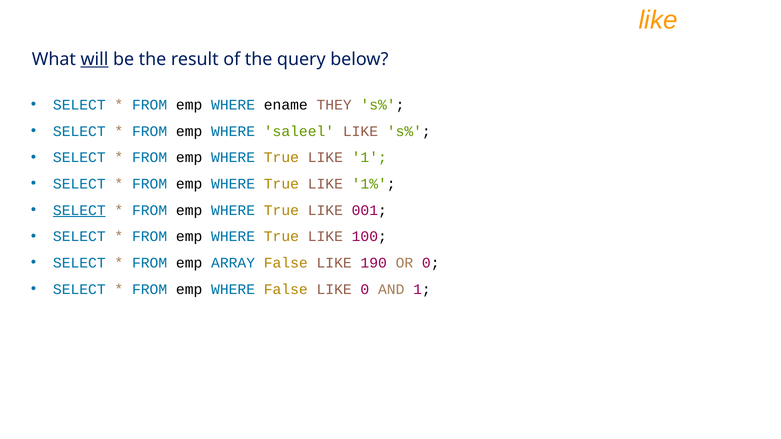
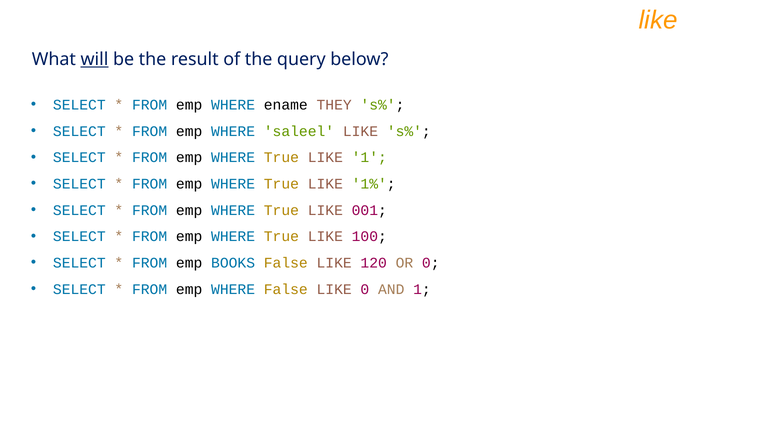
SELECT underline: present -> none (79, 210)
ARRAY: ARRAY -> BOOKS (233, 263)
190: 190 -> 120 (374, 263)
